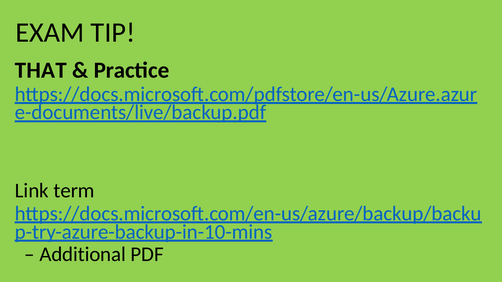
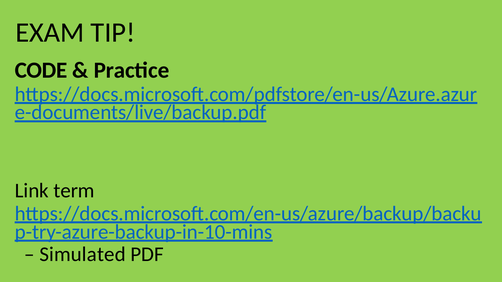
THAT: THAT -> CODE (41, 70)
Additional: Additional -> Simulated (83, 255)
